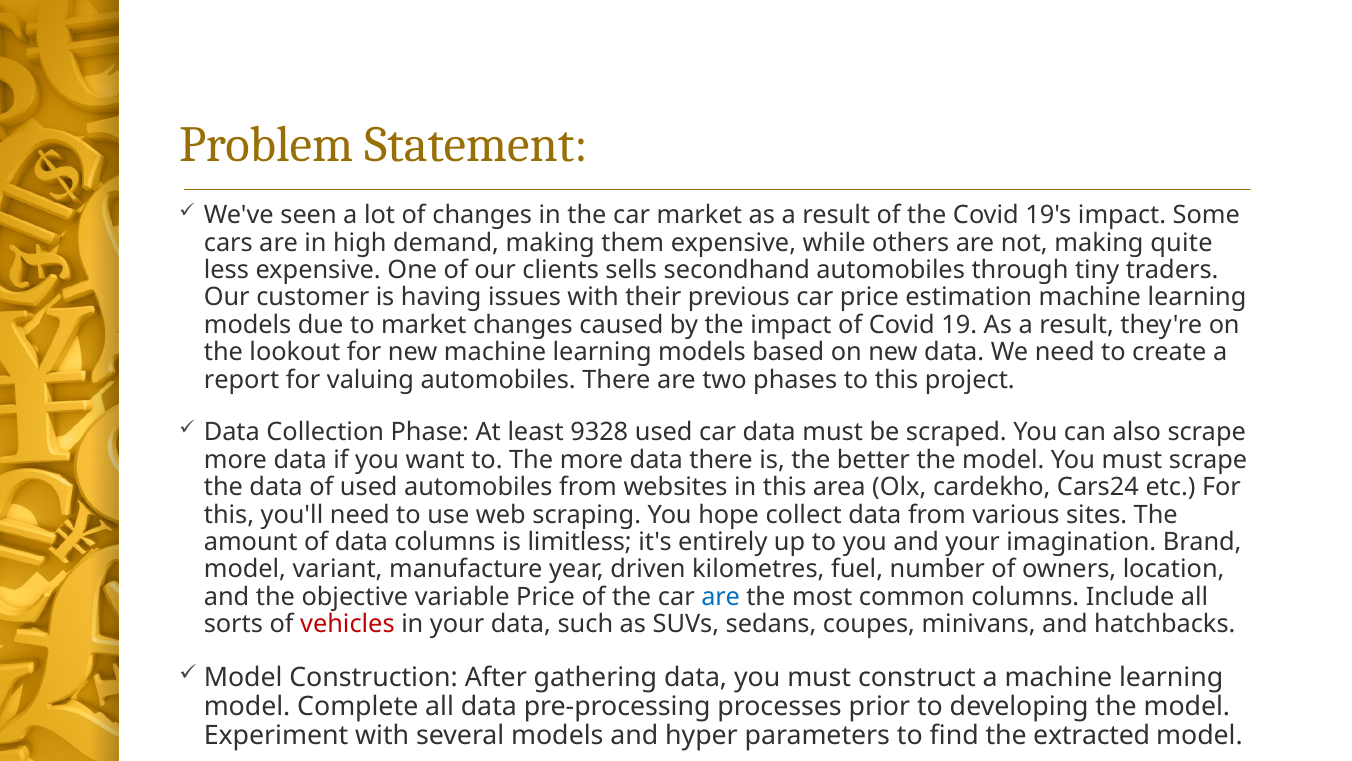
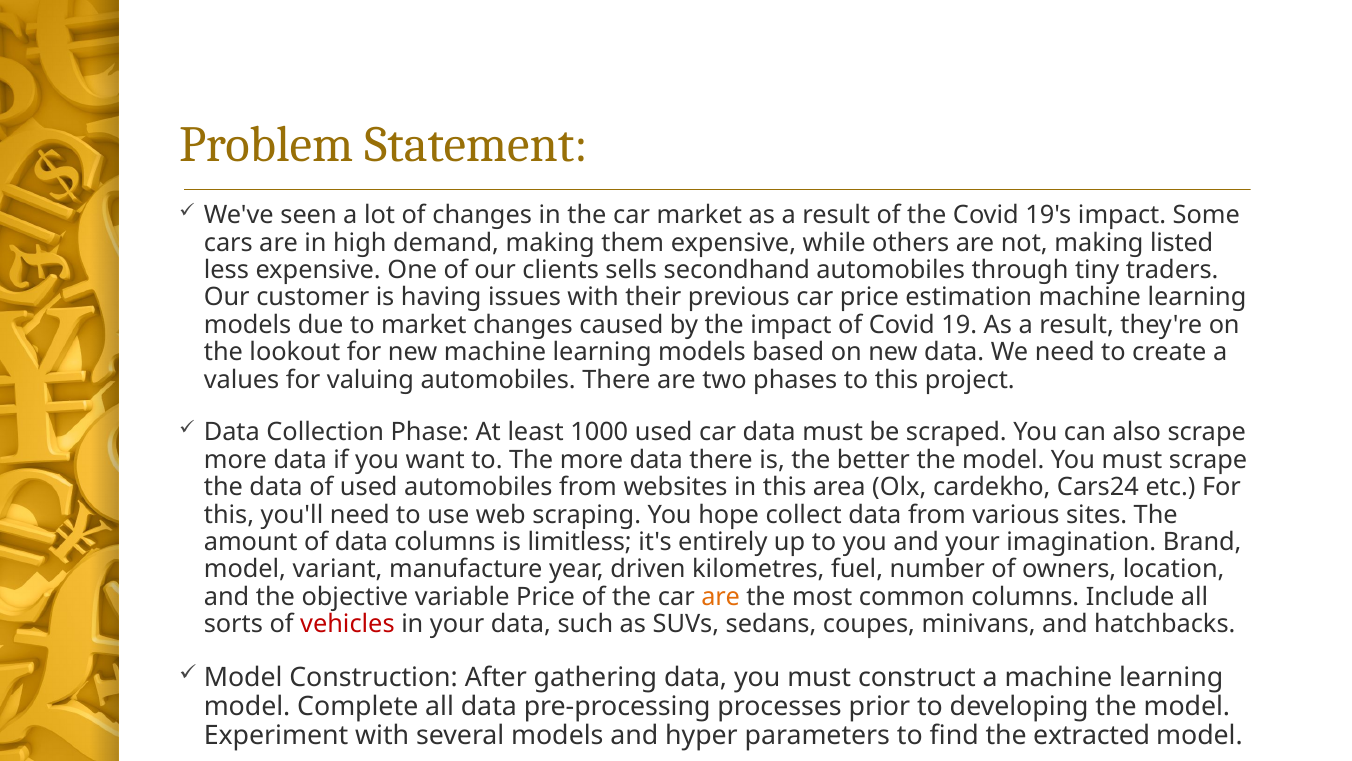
quite: quite -> listed (1182, 243)
report: report -> values (242, 380)
9328: 9328 -> 1000 (599, 432)
are colour: blue -> orange (721, 597)
